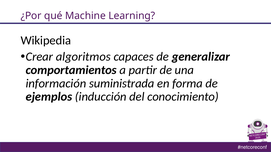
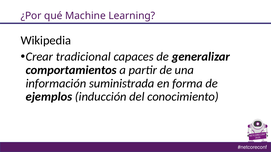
algoritmos: algoritmos -> tradicional (83, 57)
